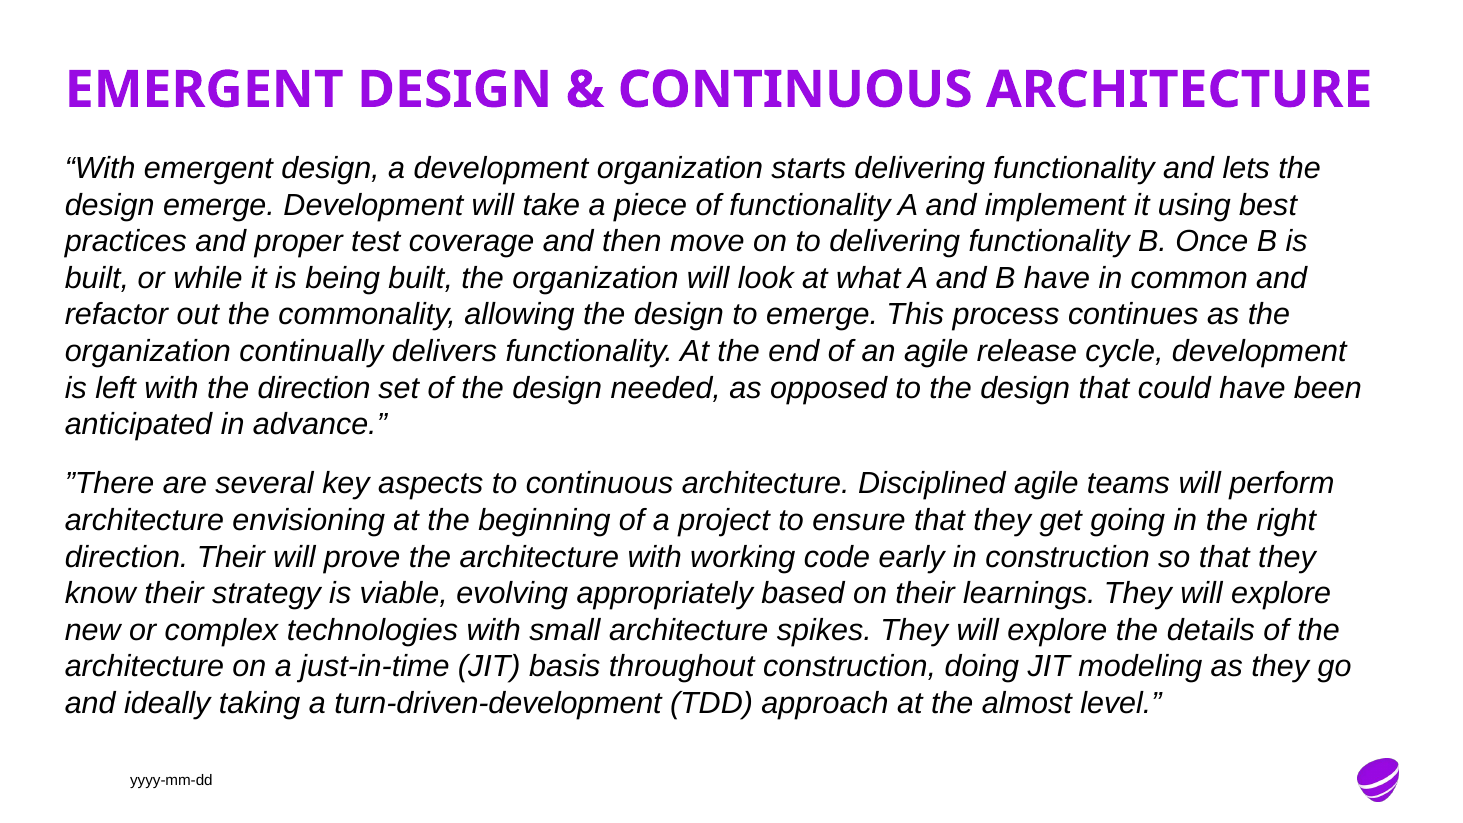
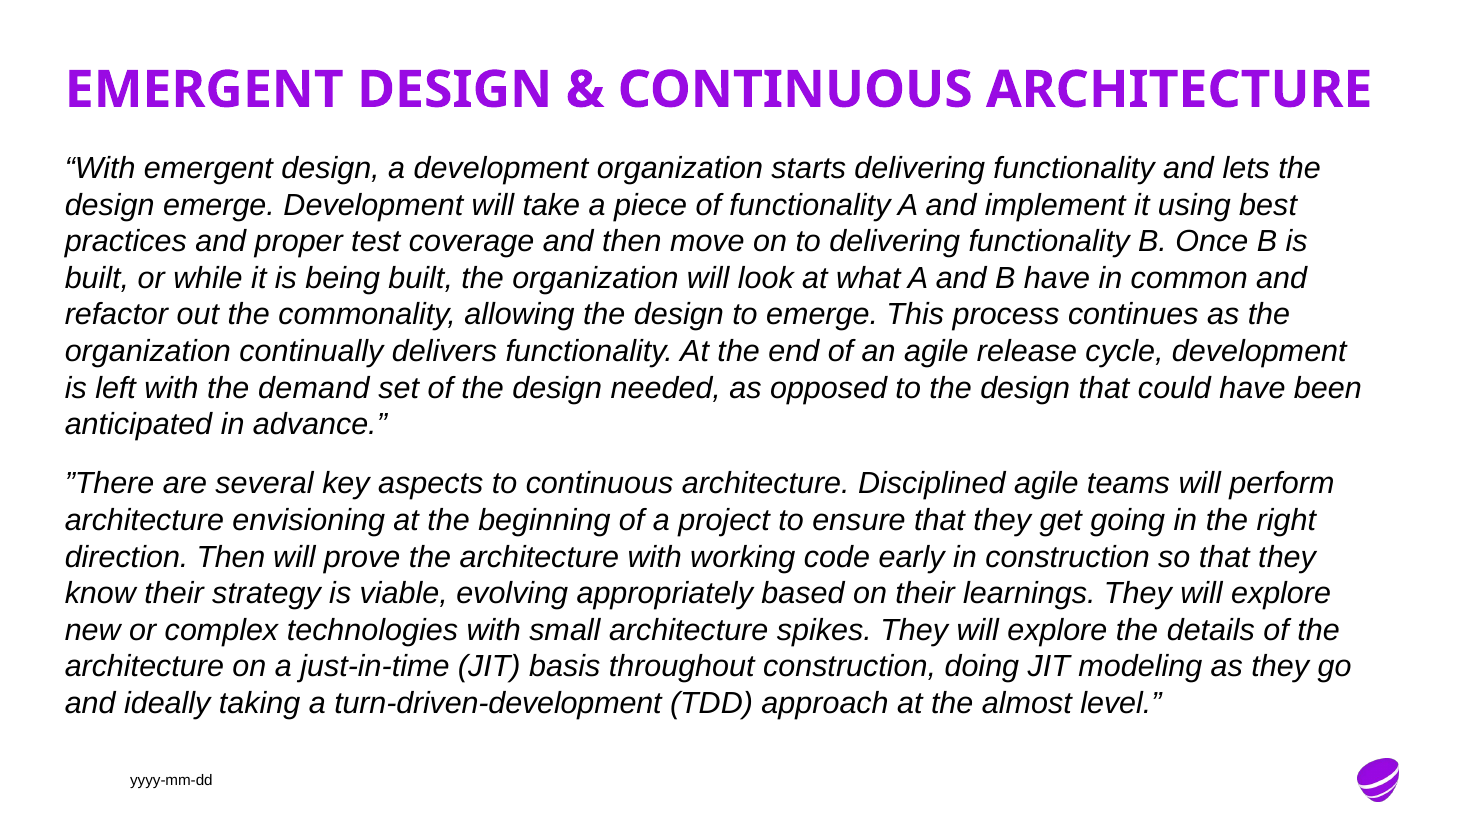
the direction: direction -> demand (314, 388)
direction Their: Their -> Then (231, 557)
